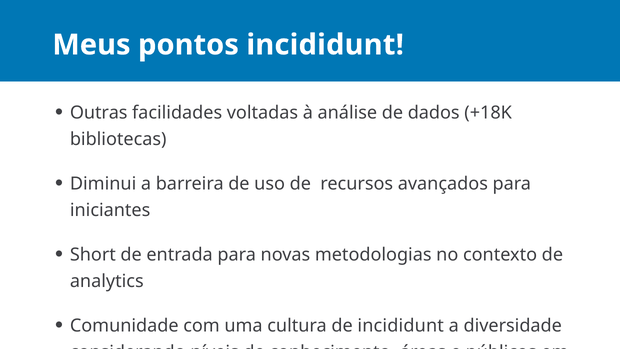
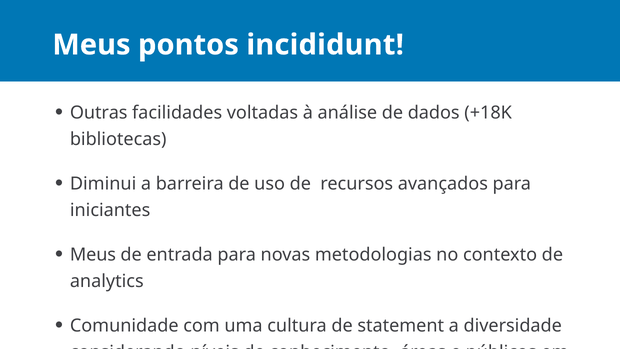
Short: Short -> Meus (93, 255)
de incididunt: incididunt -> statement (401, 326)
